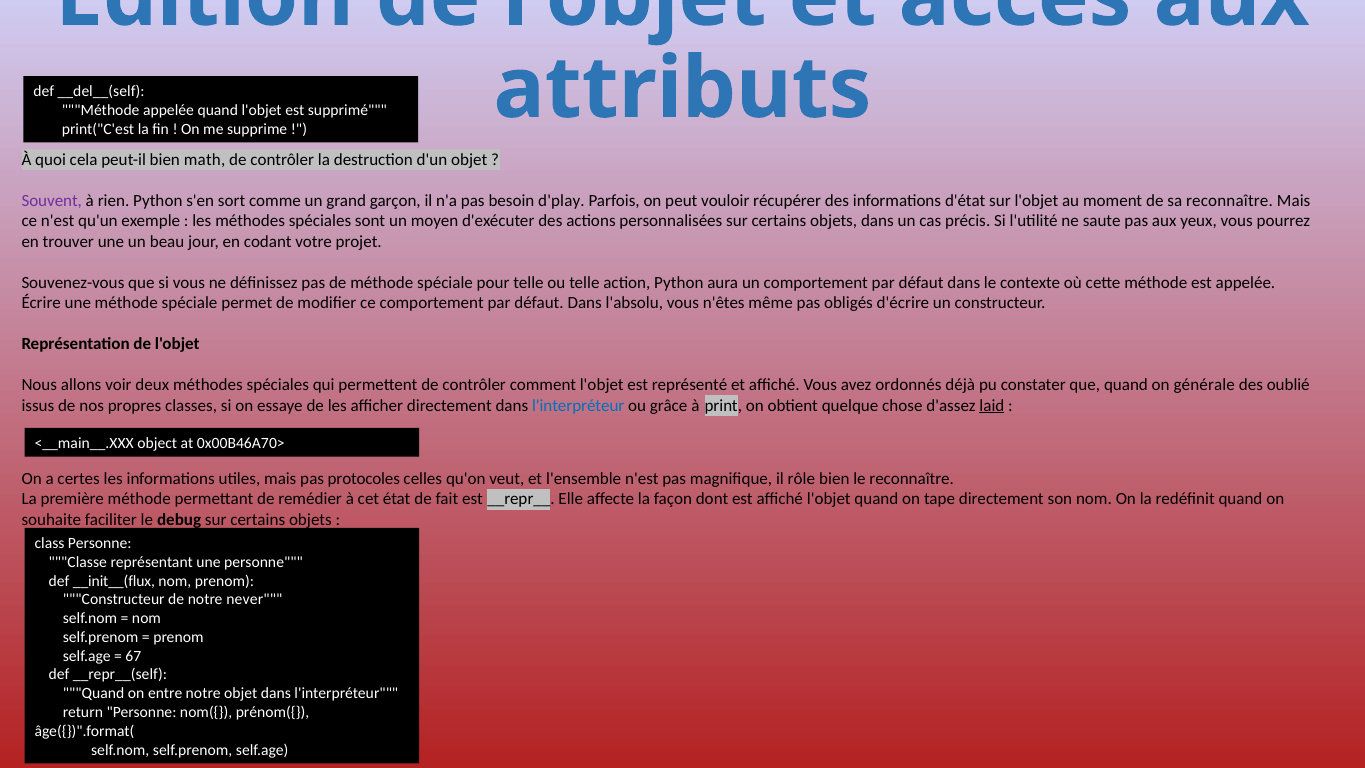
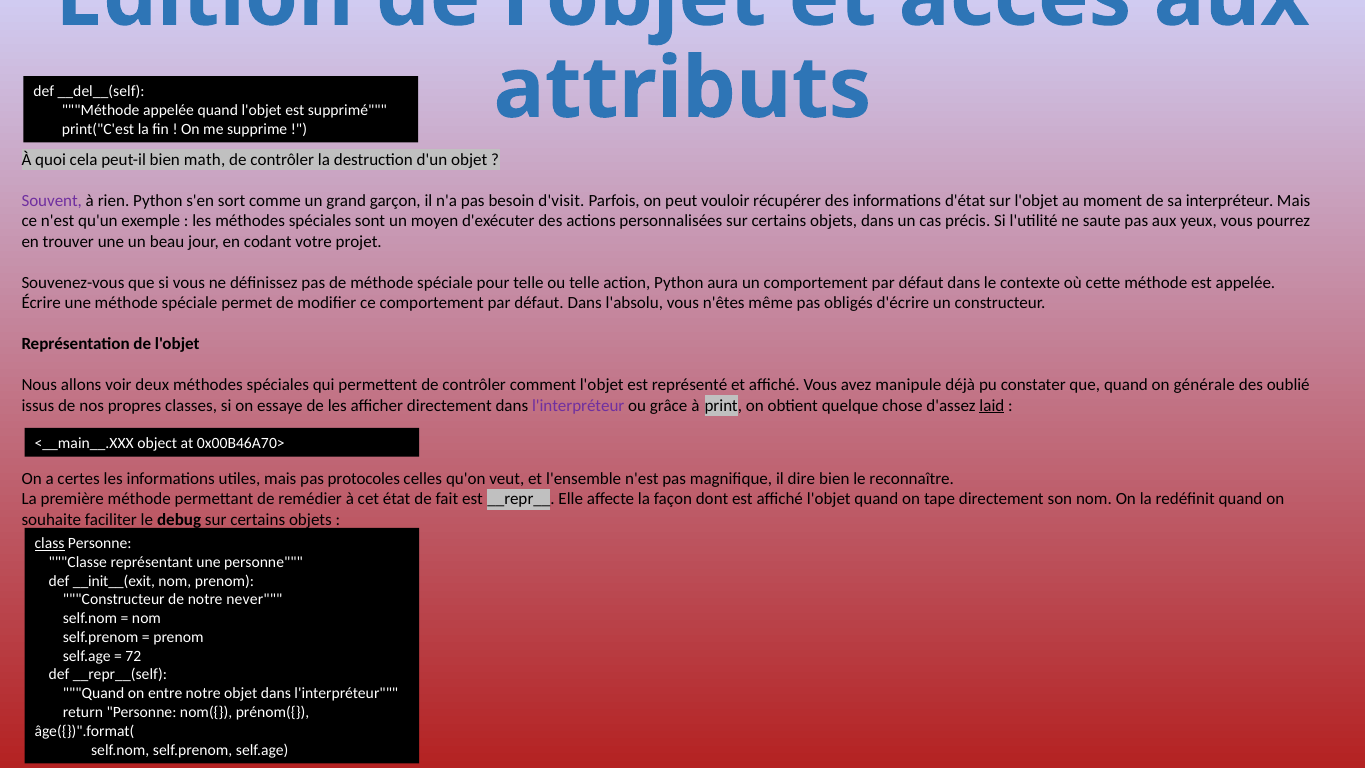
d'play: d'play -> d'visit (561, 201)
sa reconnaître: reconnaître -> interpréteur (1230, 201)
ordonnés: ordonnés -> manipule (908, 385)
l'interpréteur colour: blue -> purple (578, 405)
rôle: rôle -> dire (801, 479)
class underline: none -> present (50, 543)
__init__(flux: __init__(flux -> __init__(exit (114, 581)
67: 67 -> 72 (133, 656)
